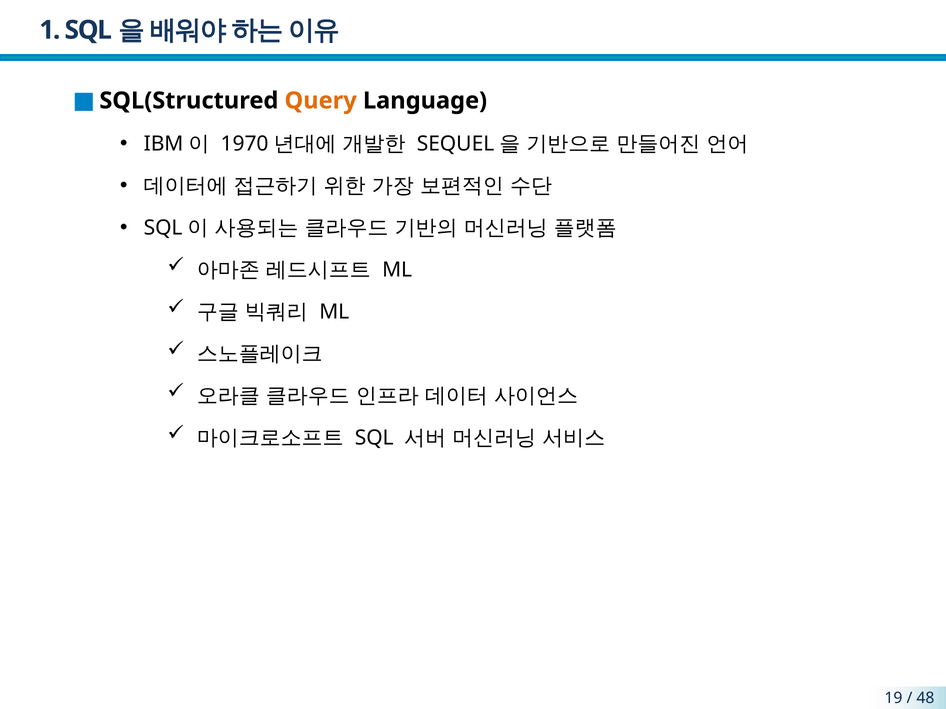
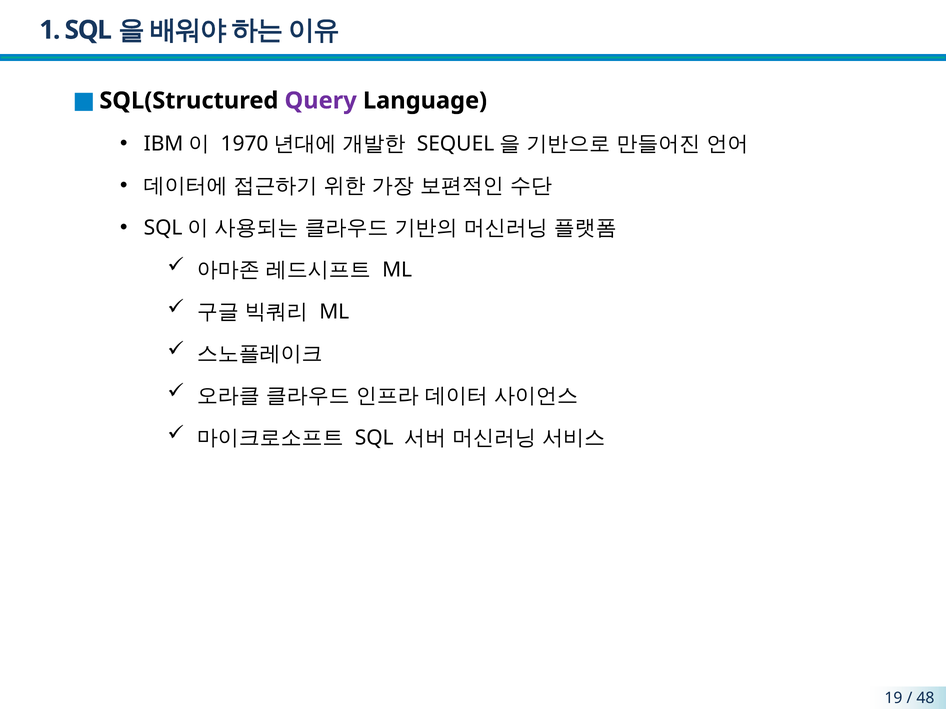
Query colour: orange -> purple (321, 101)
